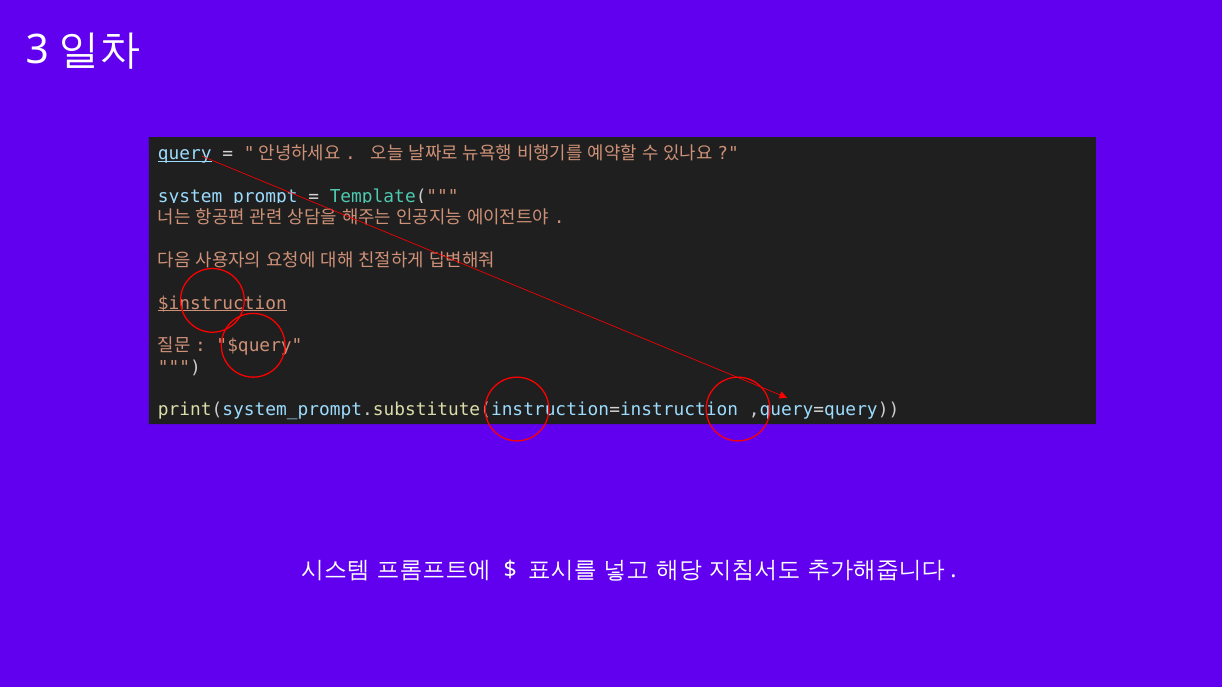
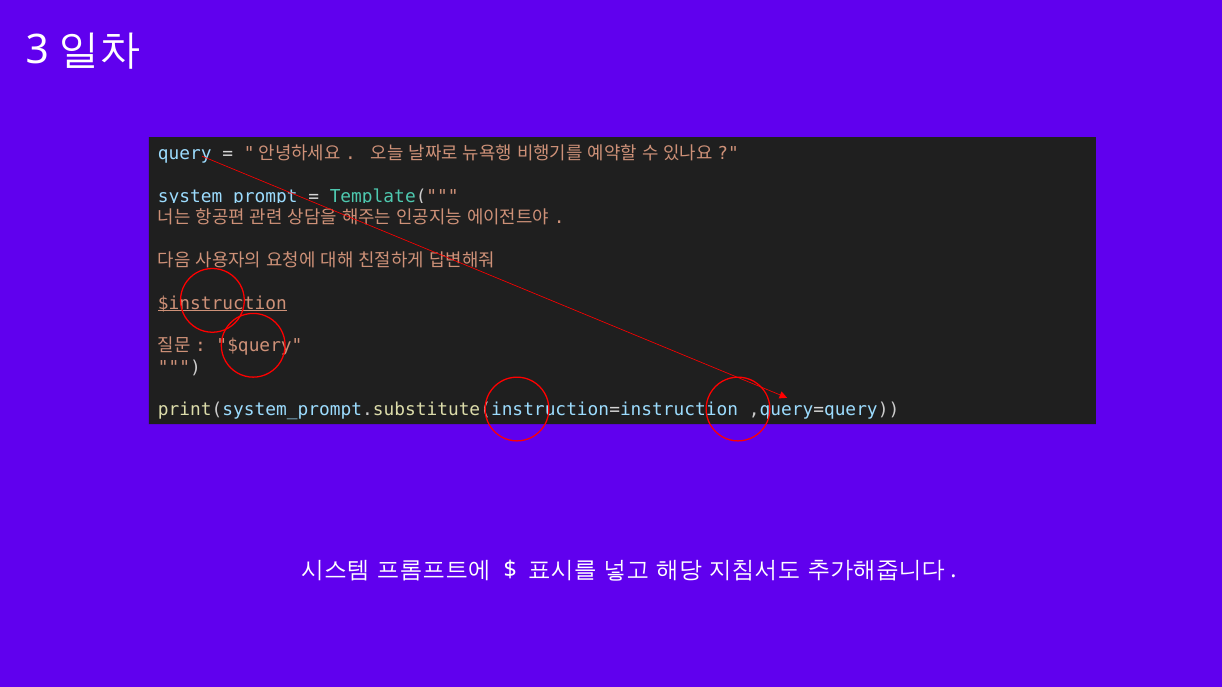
query underline: present -> none (185, 154)
